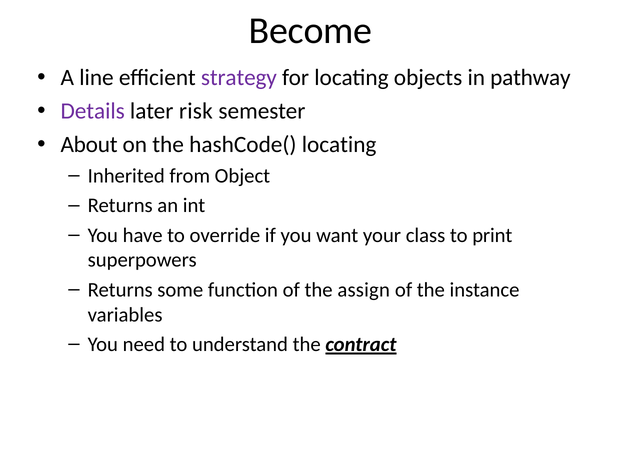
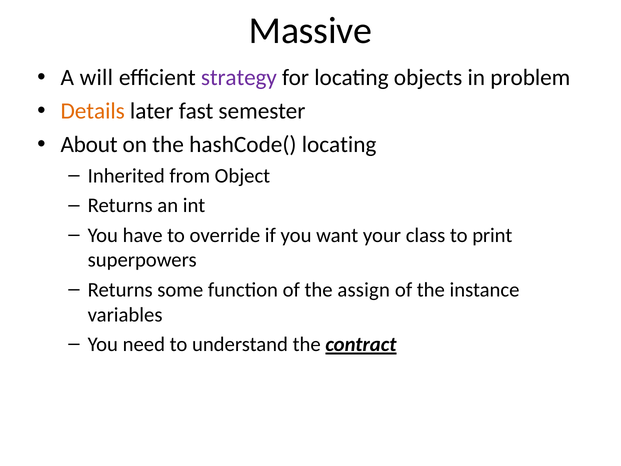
Become: Become -> Massive (311, 31)
line: line -> will (96, 78)
pathway: pathway -> problem (530, 78)
Details colour: purple -> orange (93, 111)
risk: risk -> fast (196, 111)
